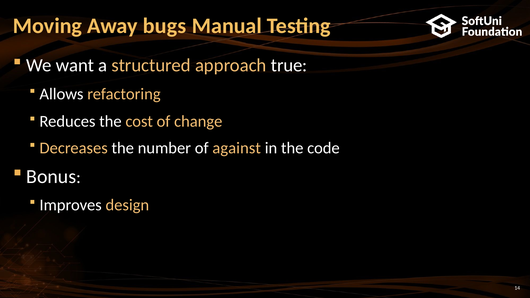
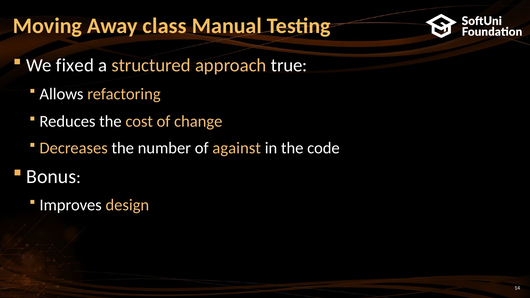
bugs: bugs -> class (165, 26)
want: want -> fixed (75, 65)
